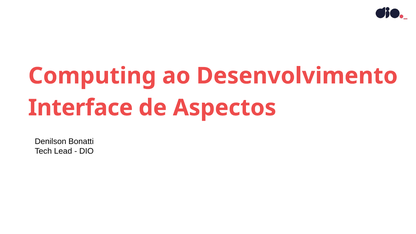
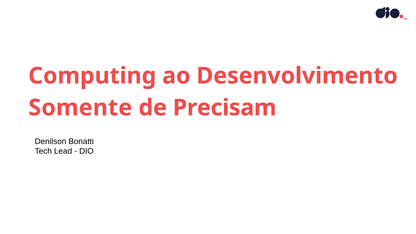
Interface: Interface -> Somente (80, 108)
Aspectos: Aspectos -> Precisam (225, 108)
